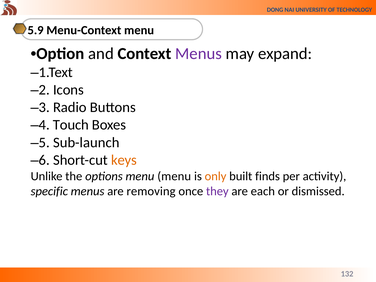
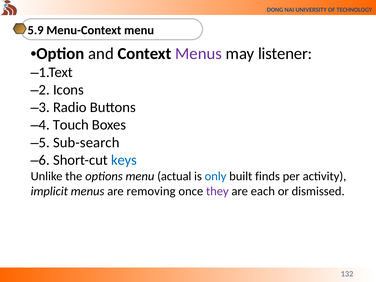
expand: expand -> listener (285, 54)
Sub-launch: Sub-launch -> Sub-search (86, 142)
keys colour: orange -> blue (124, 160)
menu menu: menu -> actual (174, 176)
only colour: orange -> blue (216, 176)
specific: specific -> implicit (49, 191)
